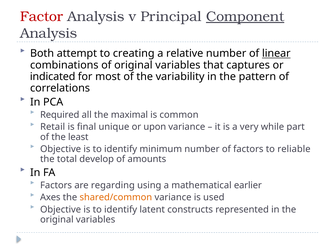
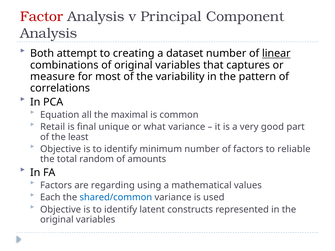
Component underline: present -> none (245, 17)
relative: relative -> dataset (185, 53)
indicated: indicated -> measure (53, 77)
Required: Required -> Equation (60, 115)
upon: upon -> what (155, 127)
while: while -> good (272, 127)
develop: develop -> random (97, 159)
earlier: earlier -> values (248, 185)
Axes: Axes -> Each (50, 198)
shared/common colour: orange -> blue (116, 198)
